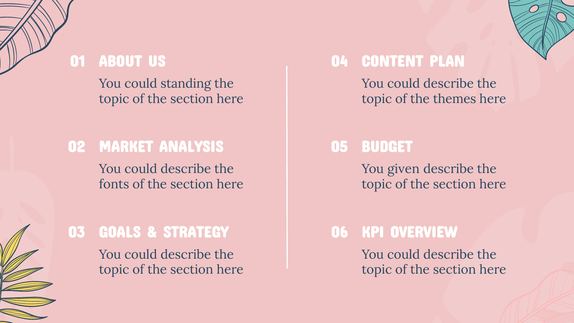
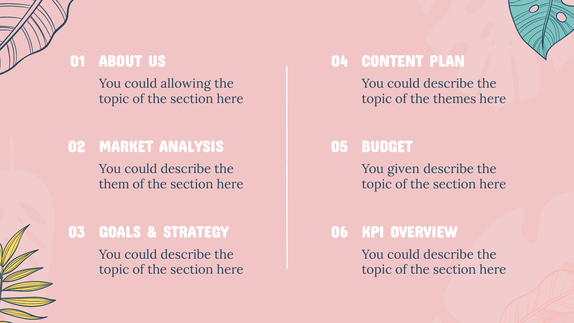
standing: standing -> allowing (186, 84)
fonts: fonts -> them (114, 184)
